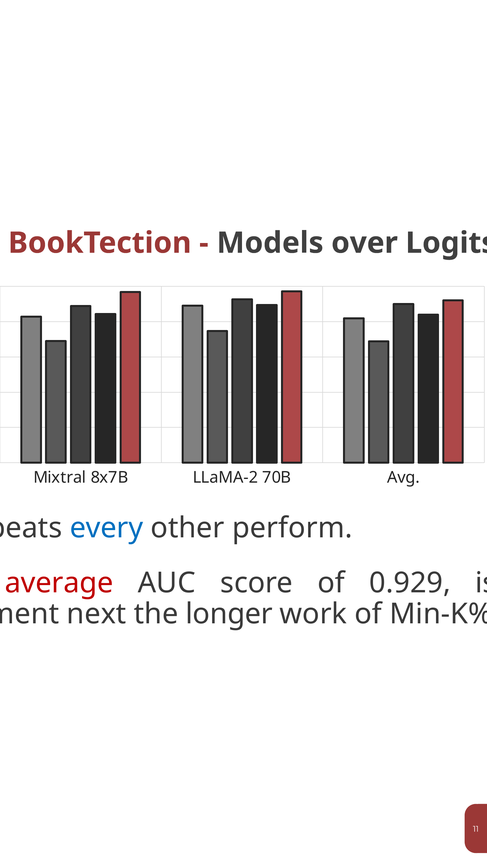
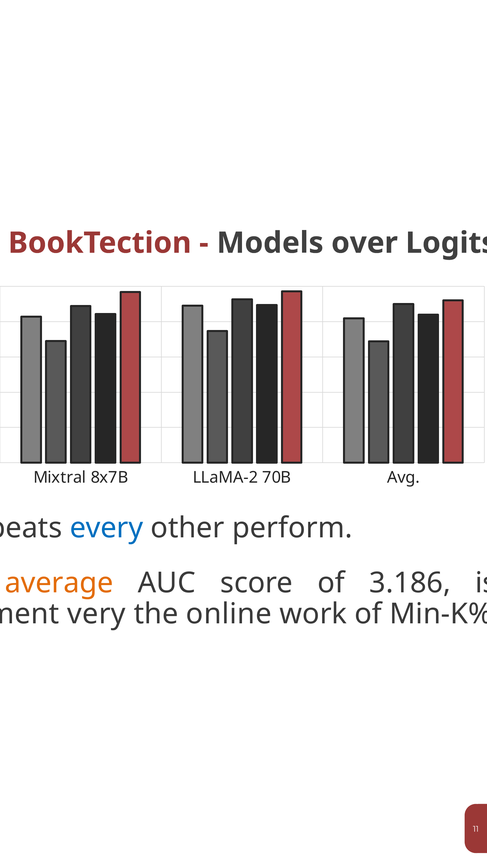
average colour: red -> orange (59, 582)
0.929: 0.929 -> 3.186 (410, 582)
next: next -> very (96, 613)
longer: longer -> online (229, 613)
